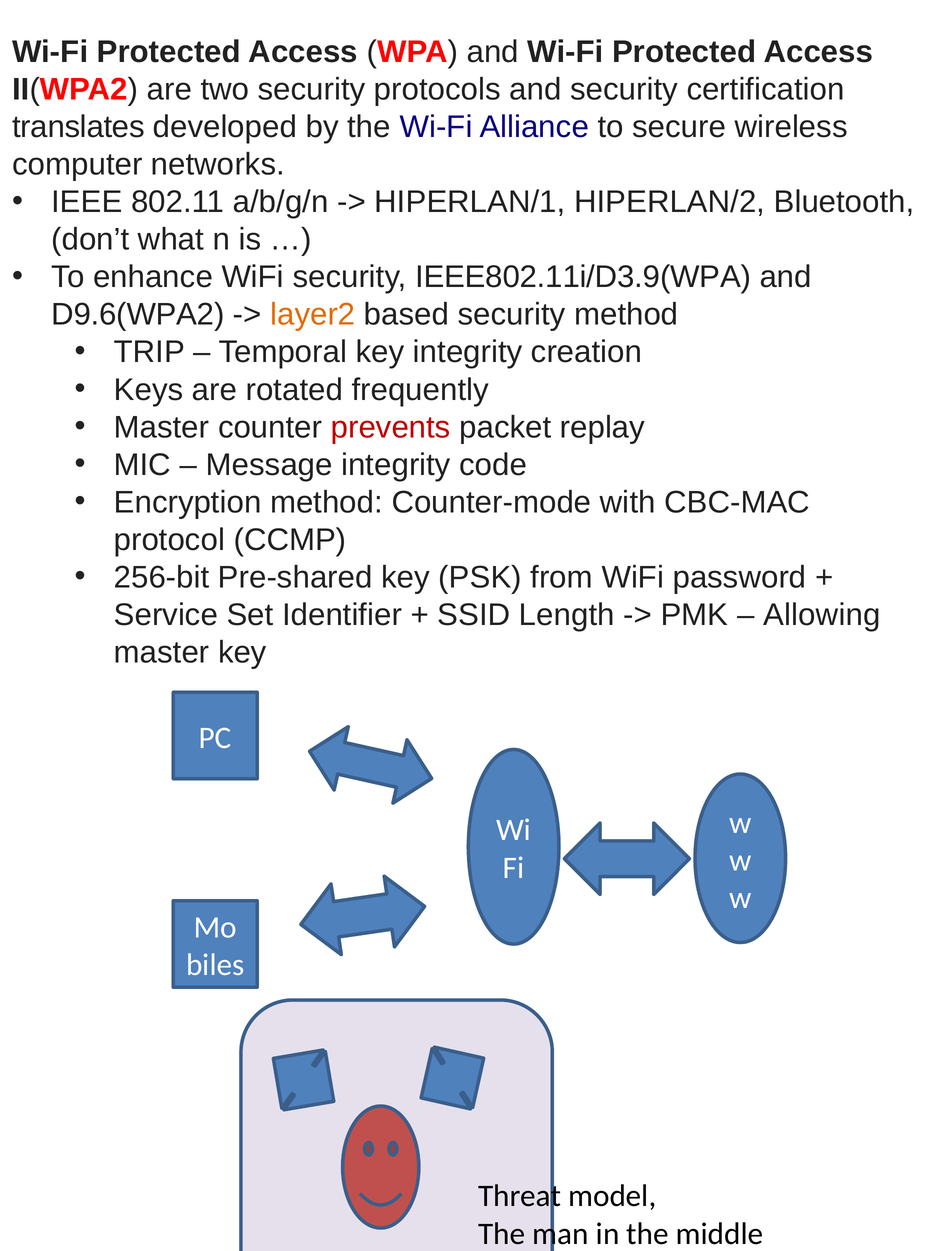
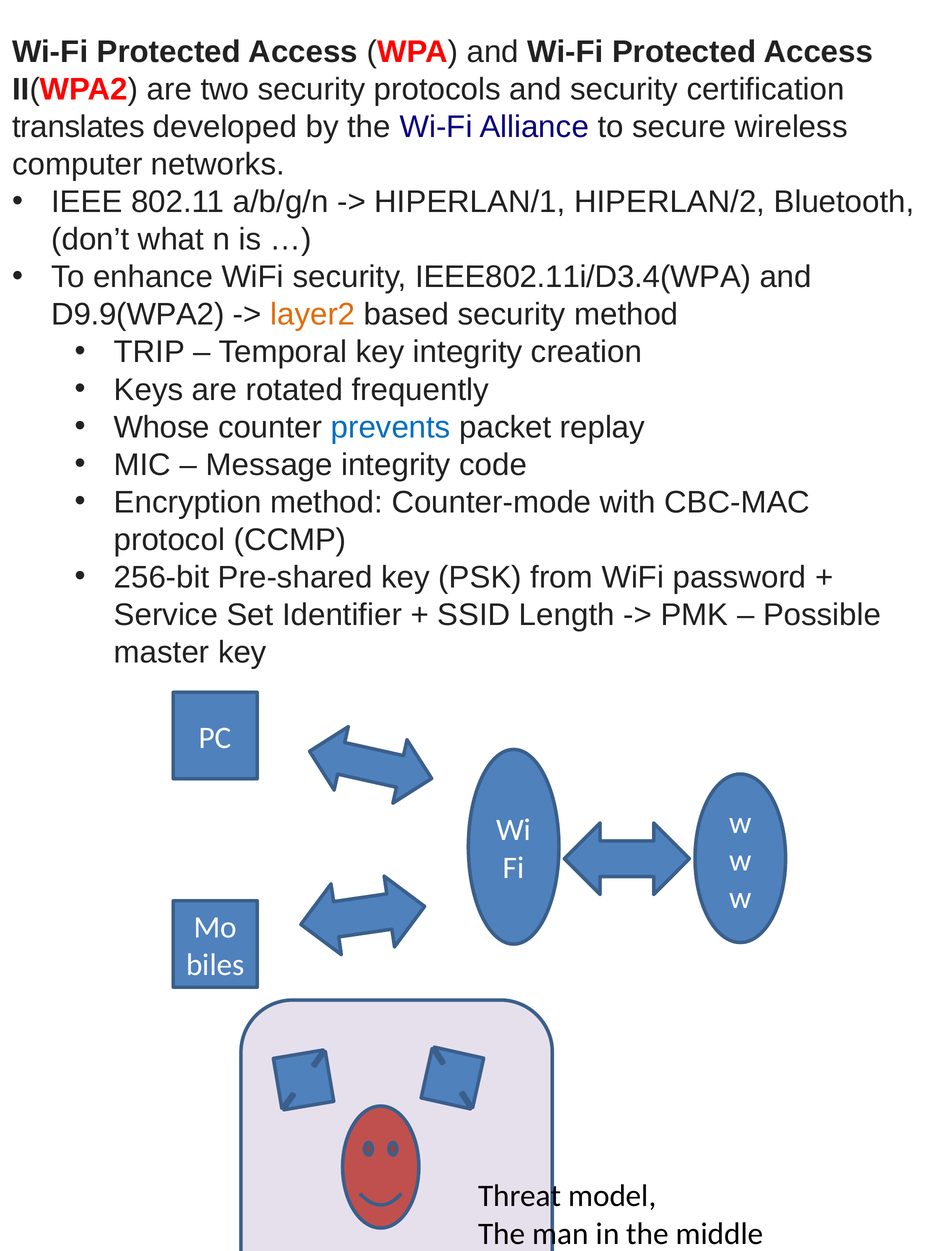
IEEE802.11i/D3.9(WPA: IEEE802.11i/D3.9(WPA -> IEEE802.11i/D3.4(WPA (583, 277)
D9.6(WPA2: D9.6(WPA2 -> D9.9(WPA2 (138, 315)
Master: Master -> Whose (162, 427)
prevents colour: red -> blue (391, 427)
Allowing: Allowing -> Possible (822, 615)
